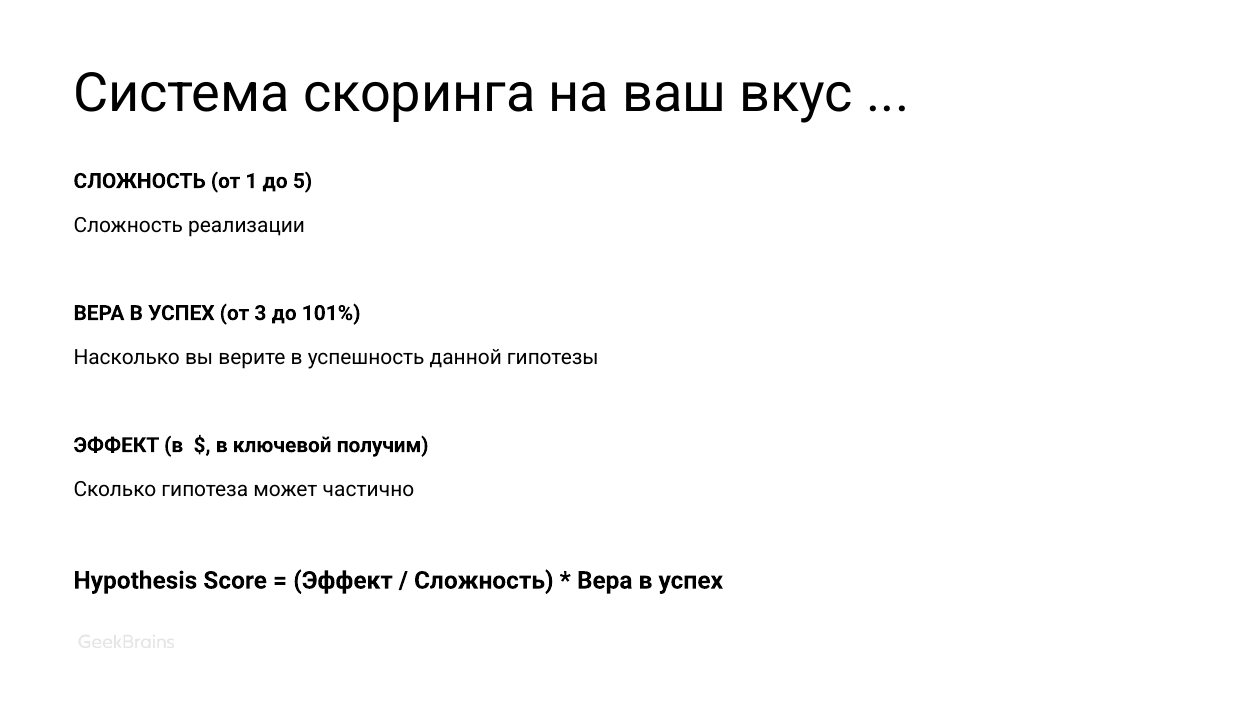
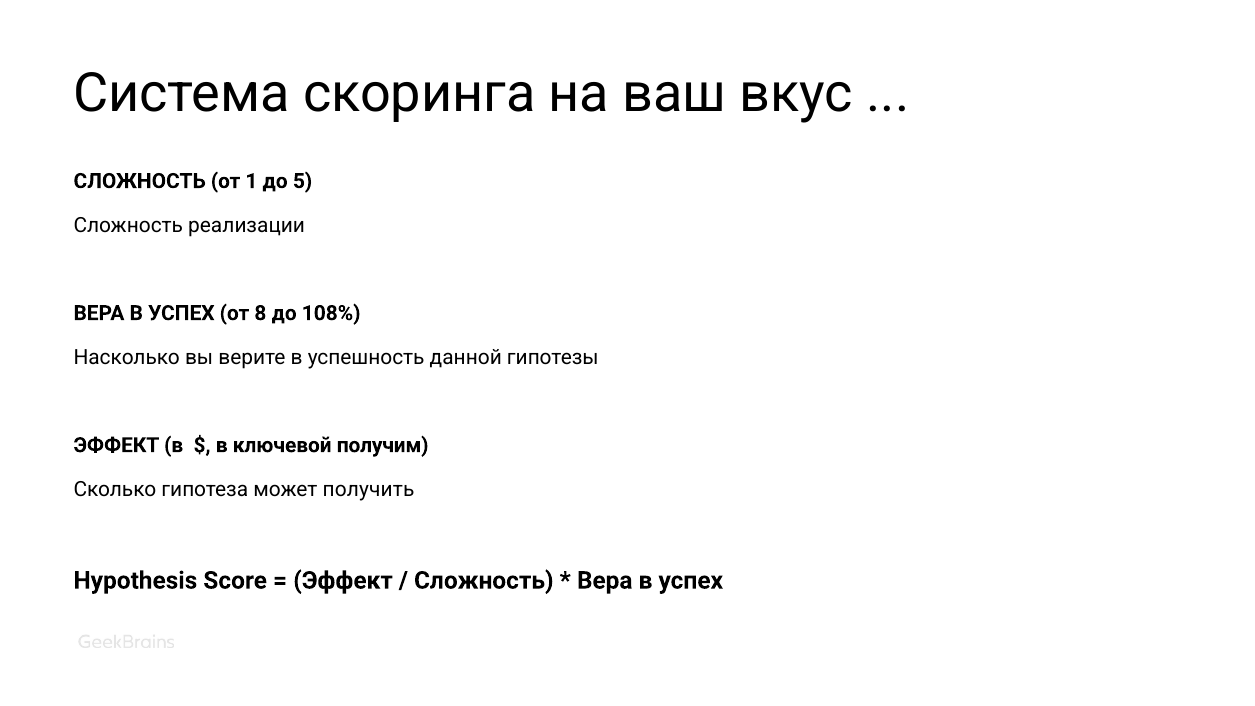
3: 3 -> 8 (260, 313)
101%: 101% -> 108% (331, 313)
частично: частично -> получить (368, 489)
